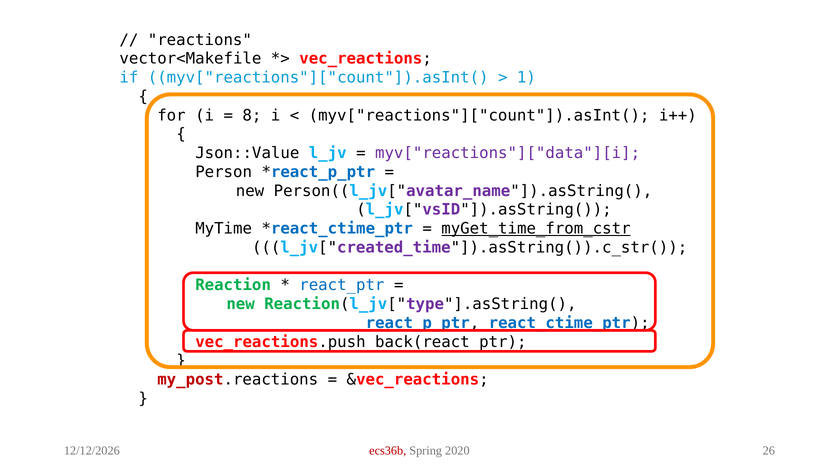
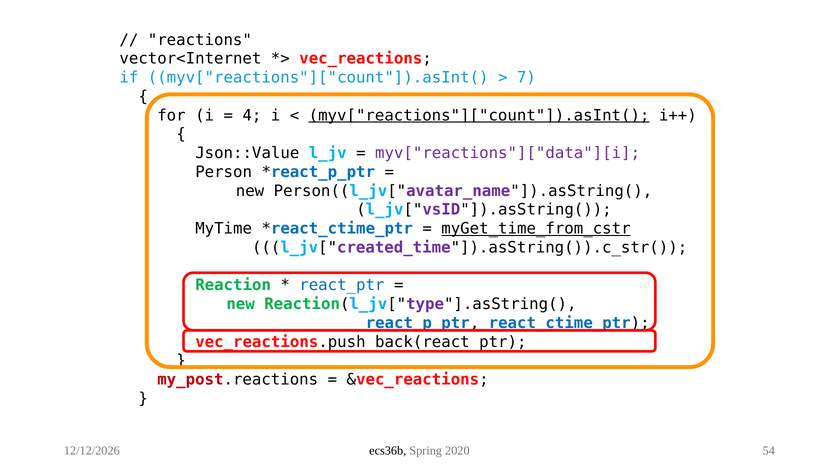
vector<Makefile: vector<Makefile -> vector<Internet (190, 59)
1: 1 -> 7 (526, 78)
8: 8 -> 4 (252, 115)
myv["reactions"]["count"]).asInt( underline: none -> present (479, 115)
ecs36b colour: red -> black (388, 451)
26: 26 -> 54 (769, 451)
